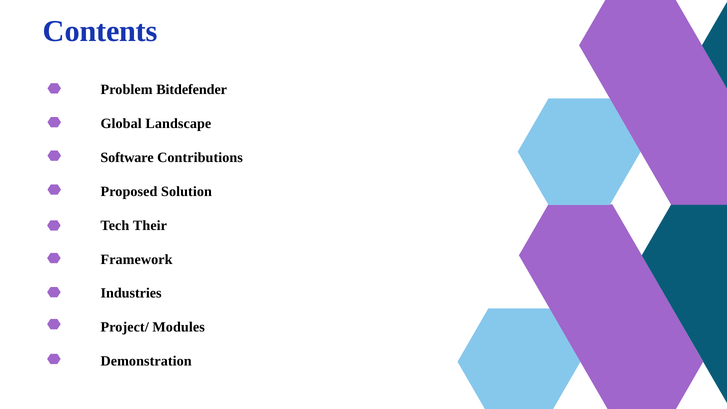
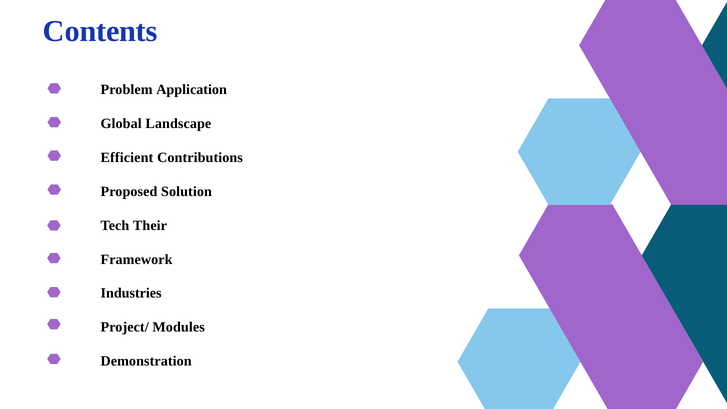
Bitdefender: Bitdefender -> Application (192, 90)
Software: Software -> Efficient (127, 157)
